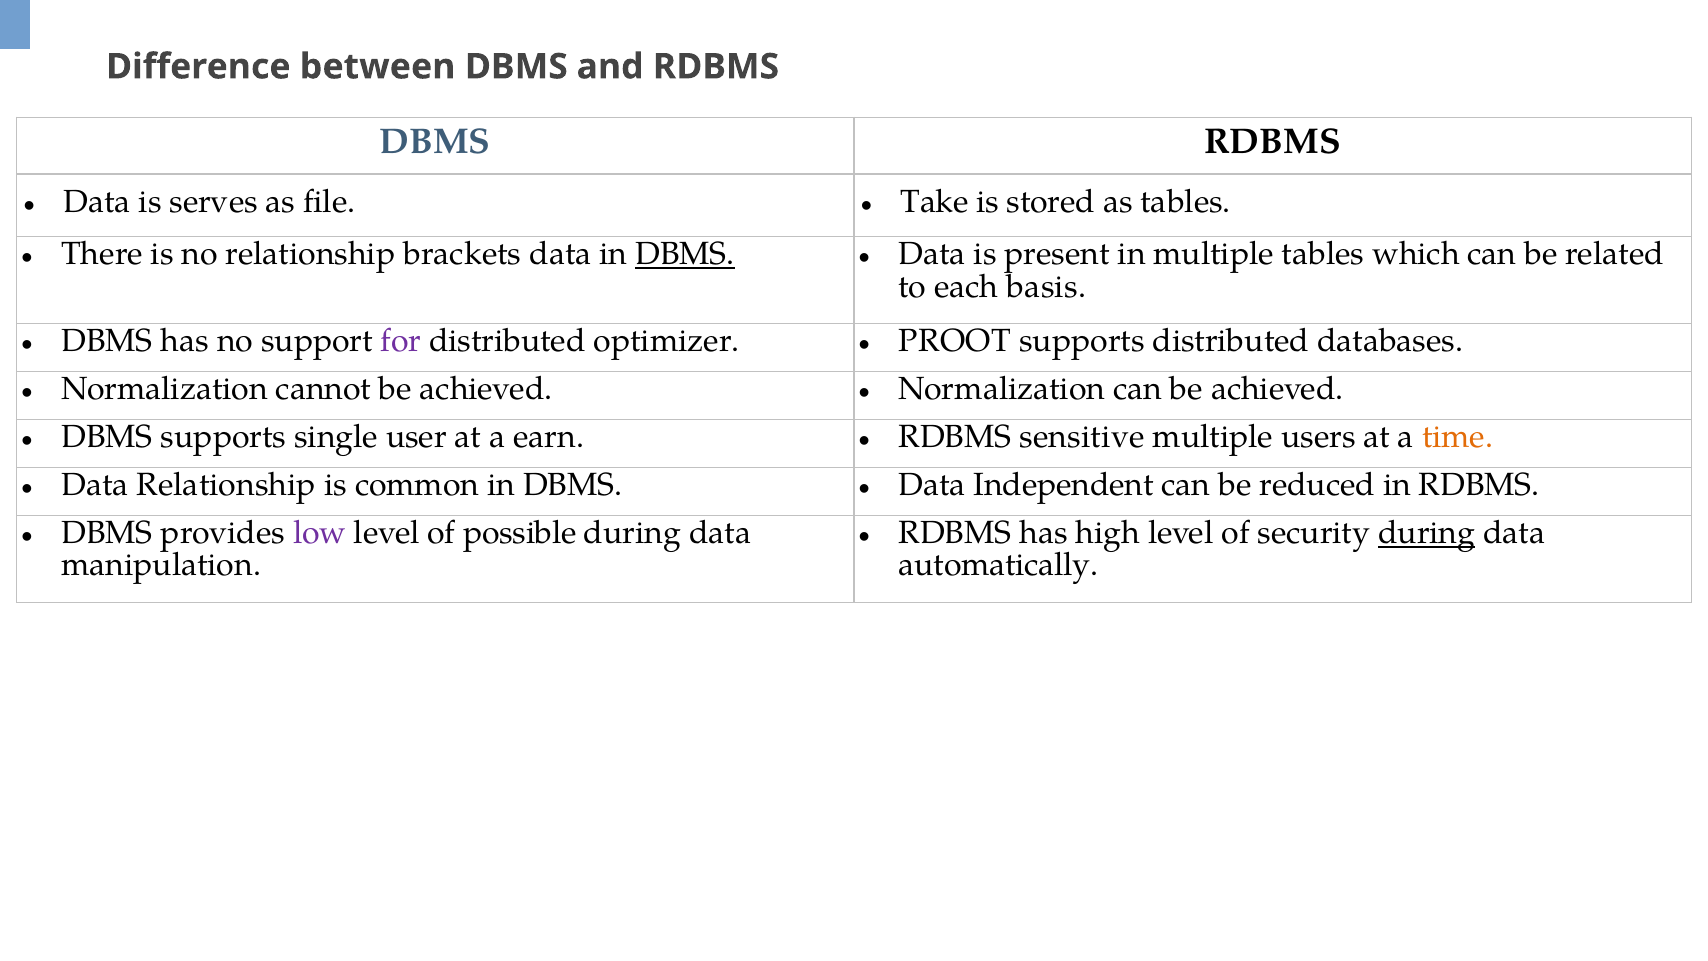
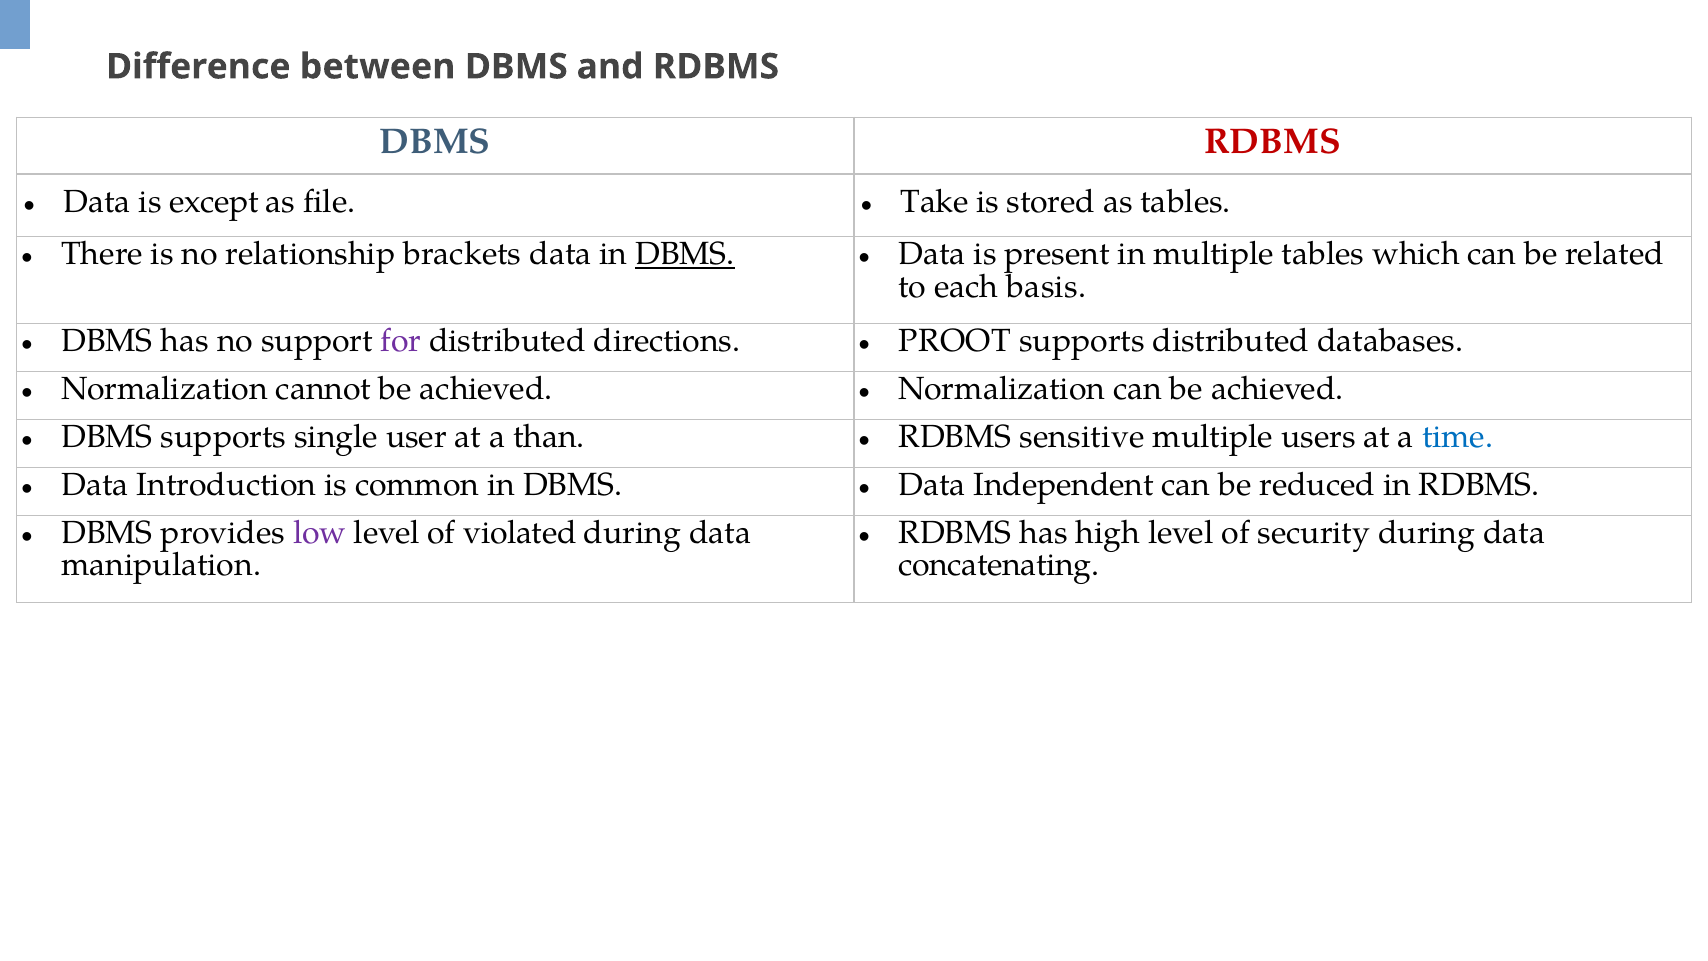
RDBMS colour: black -> red (1273, 142)
serves: serves -> except (214, 202)
optimizer: optimizer -> directions (667, 341)
earn: earn -> than (549, 437)
time colour: orange -> blue (1458, 437)
Data Relationship: Relationship -> Introduction (226, 485)
possible: possible -> violated (520, 533)
during underline: present -> none (1427, 533)
automatically: automatically -> concatenating (999, 565)
